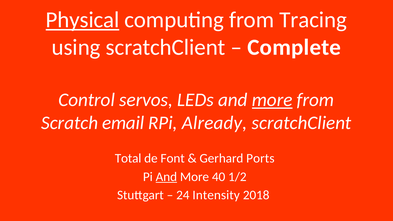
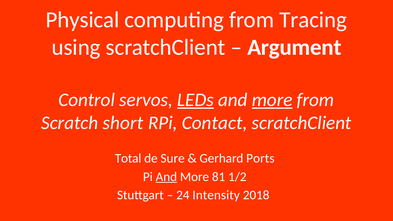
Physical underline: present -> none (83, 20)
Complete: Complete -> Argument (294, 47)
LEDs underline: none -> present (195, 100)
email: email -> short (123, 123)
Already: Already -> Contact (215, 123)
Font: Font -> Sure (173, 158)
40: 40 -> 81 (219, 177)
